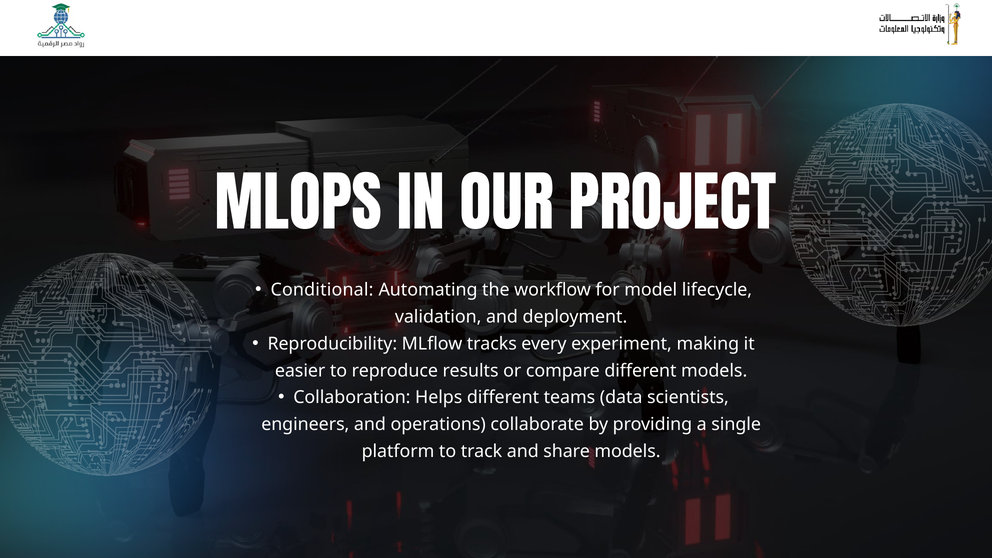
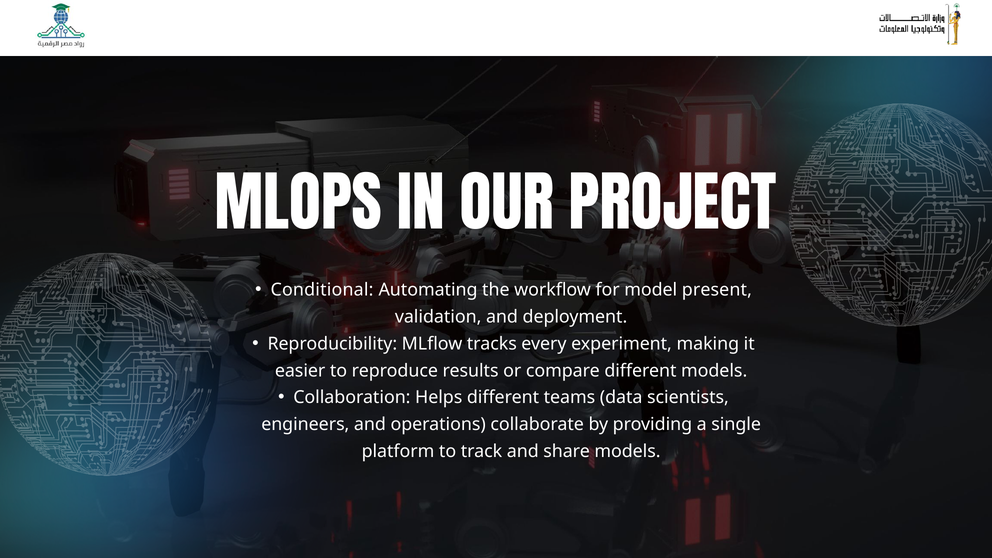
lifecycle: lifecycle -> present (717, 290)
